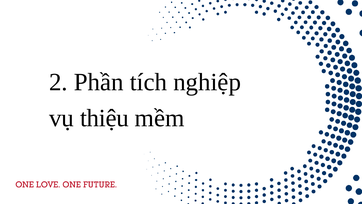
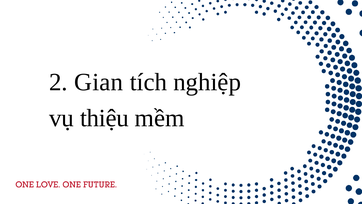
Phần: Phần -> Gian (99, 82)
